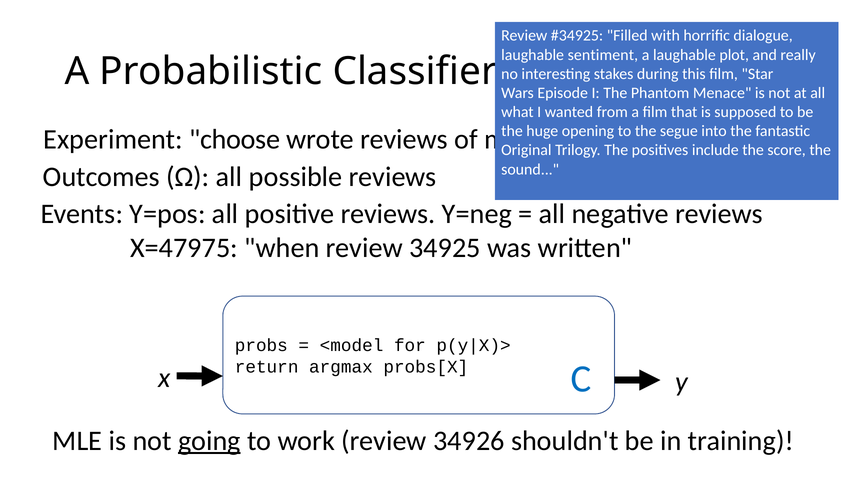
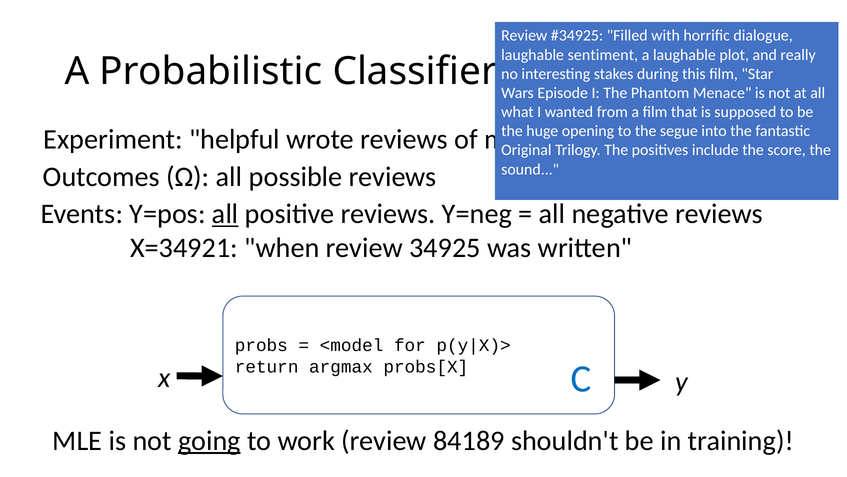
choose: choose -> helpful (235, 139)
all underline: none -> present (225, 214)
X=47975: X=47975 -> X=34921 (184, 248)
34926: 34926 -> 84189 (469, 440)
